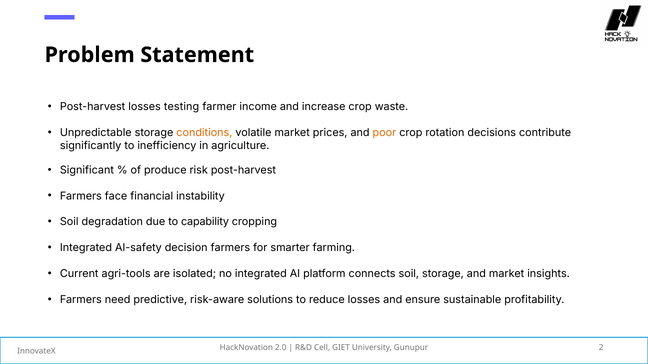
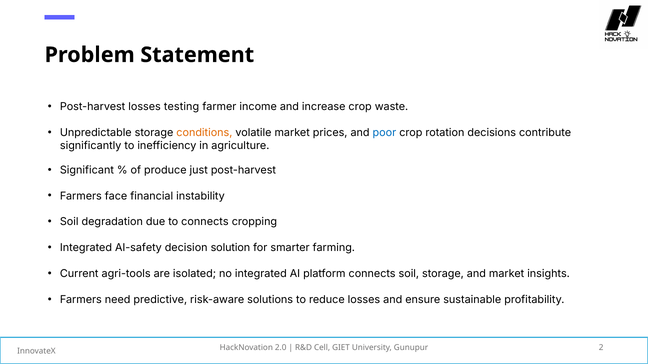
poor colour: orange -> blue (384, 133)
risk: risk -> just (199, 170)
to capability: capability -> connects (205, 222)
decision farmers: farmers -> solution (230, 248)
